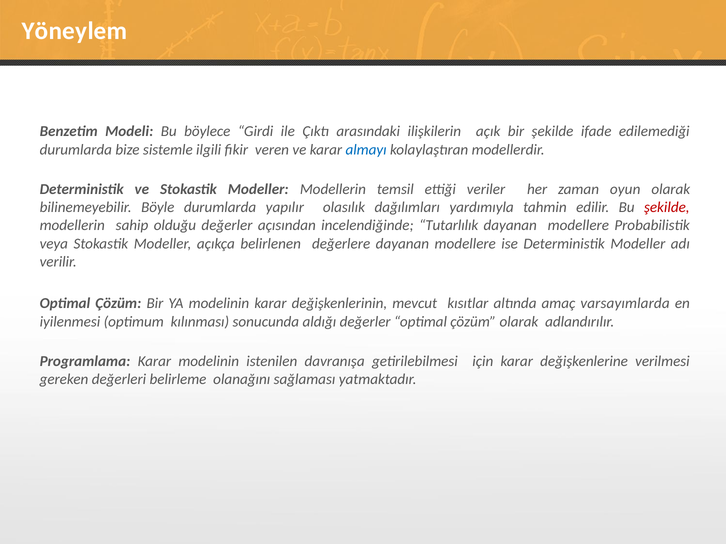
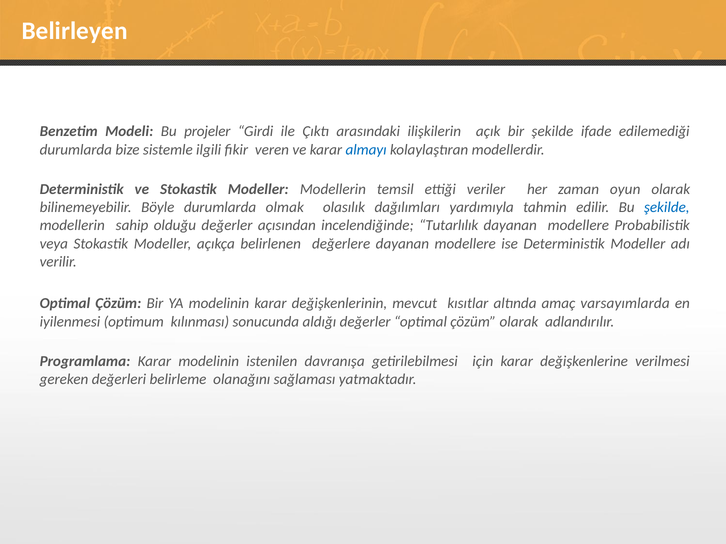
Yöneylem: Yöneylem -> Belirleyen (75, 31)
böylece: böylece -> projeler (207, 132)
yapılır: yapılır -> olmak (285, 208)
şekilde colour: red -> blue (667, 208)
